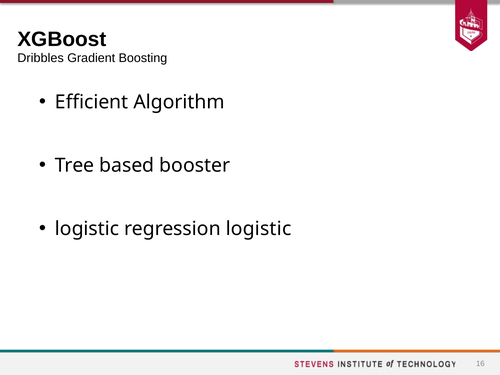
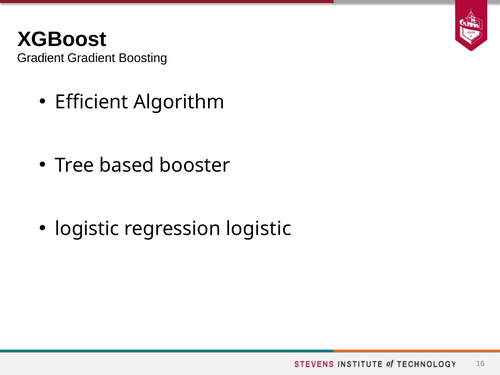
Dribbles: Dribbles -> Gradient (41, 58)
